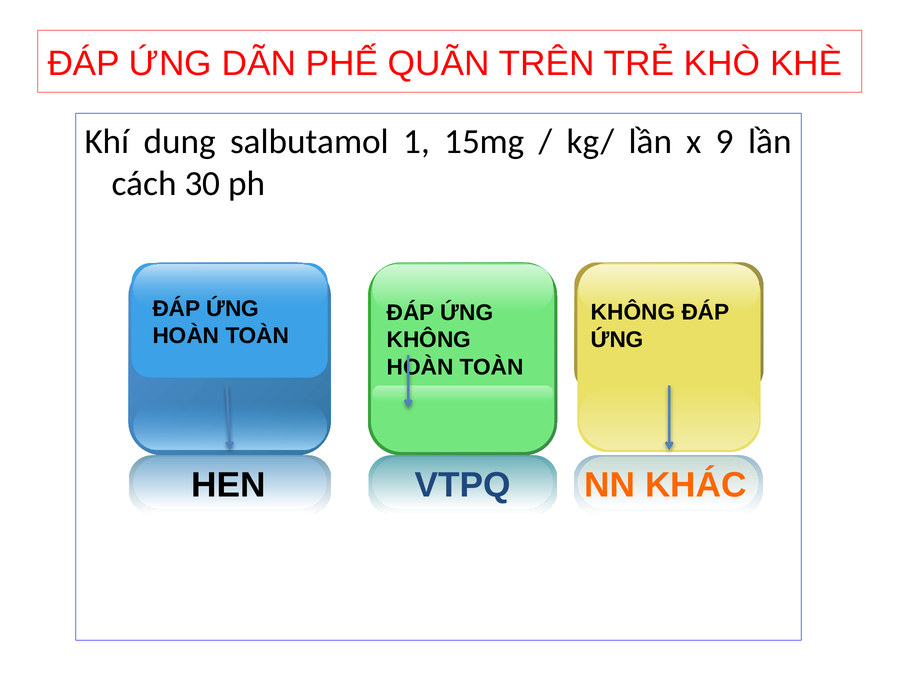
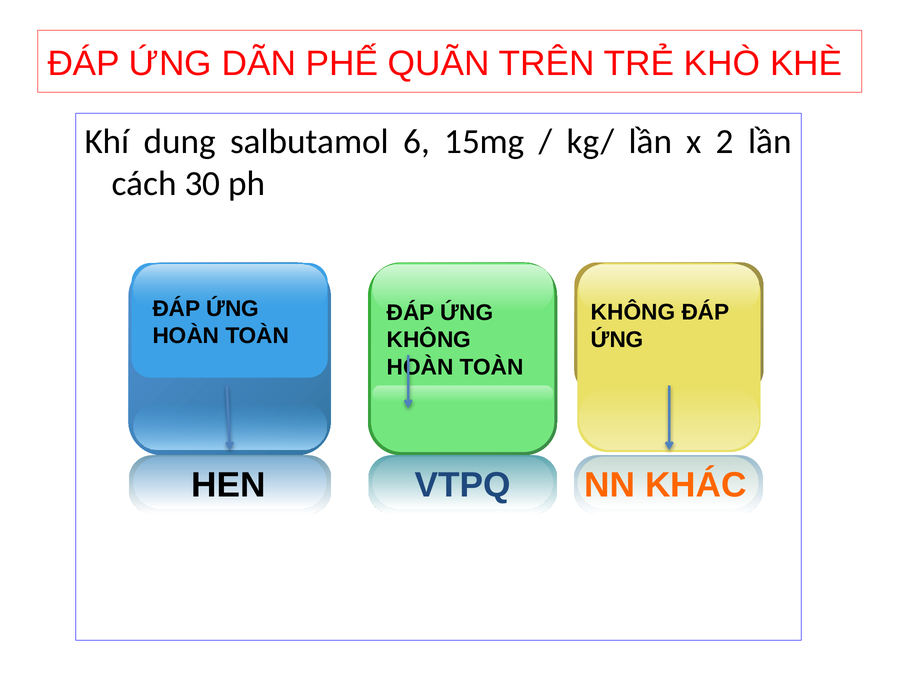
1: 1 -> 6 (417, 141)
9: 9 -> 2 (725, 141)
